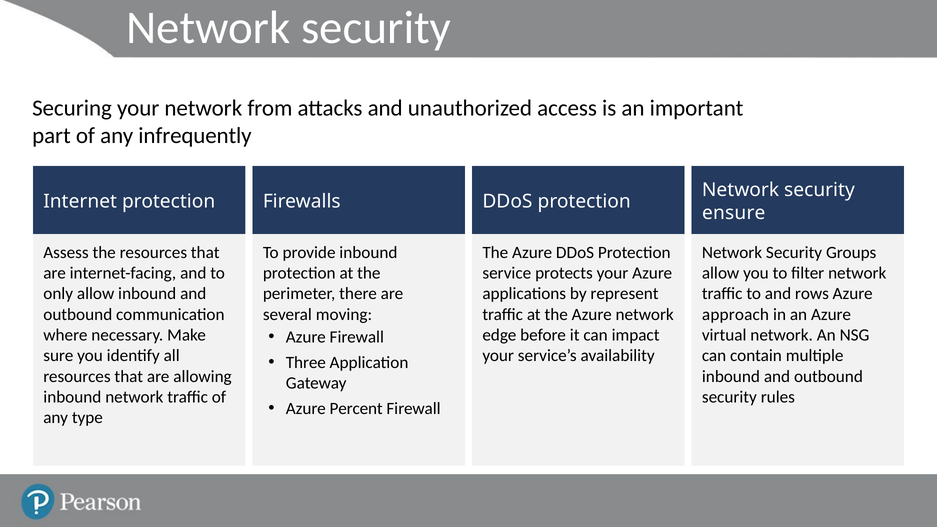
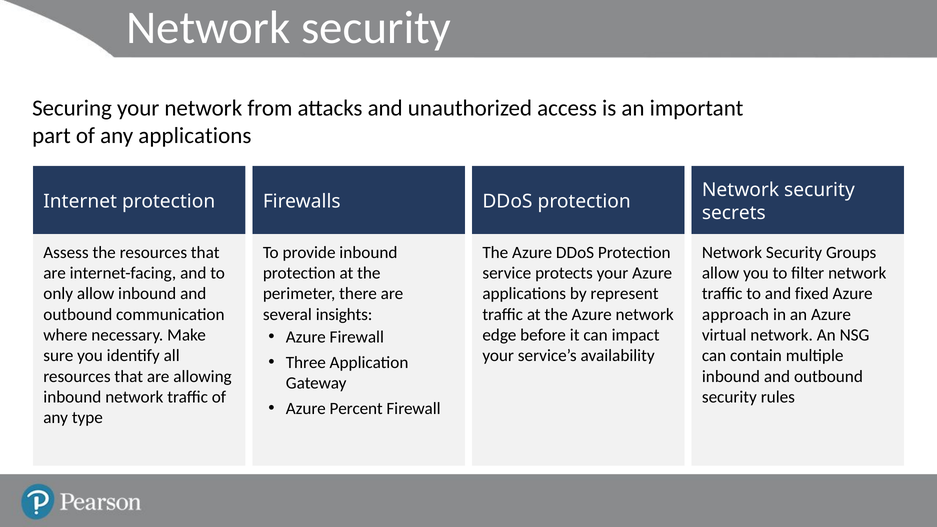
any infrequently: infrequently -> applications (195, 136)
ensure: ensure -> secrets (734, 213)
rows: rows -> fixed (812, 294)
moving: moving -> insights (344, 314)
